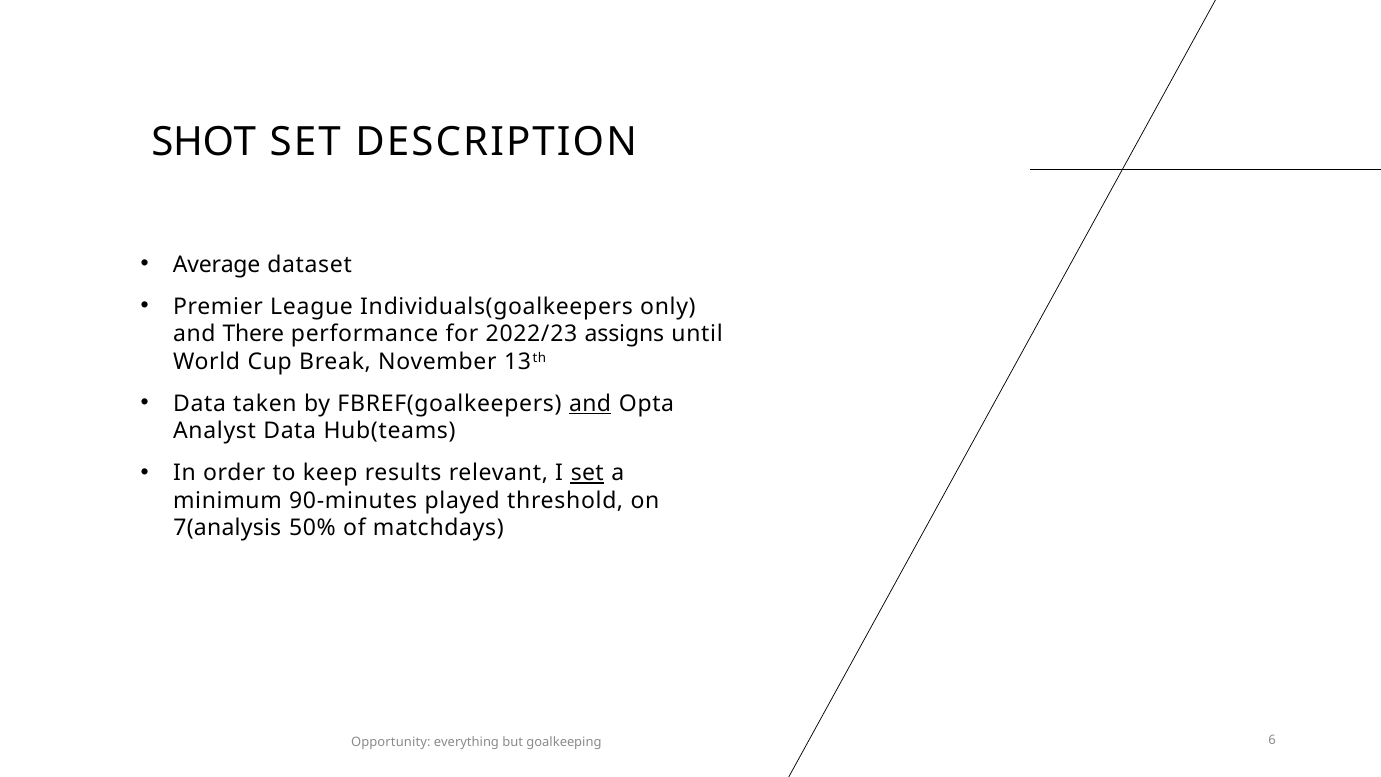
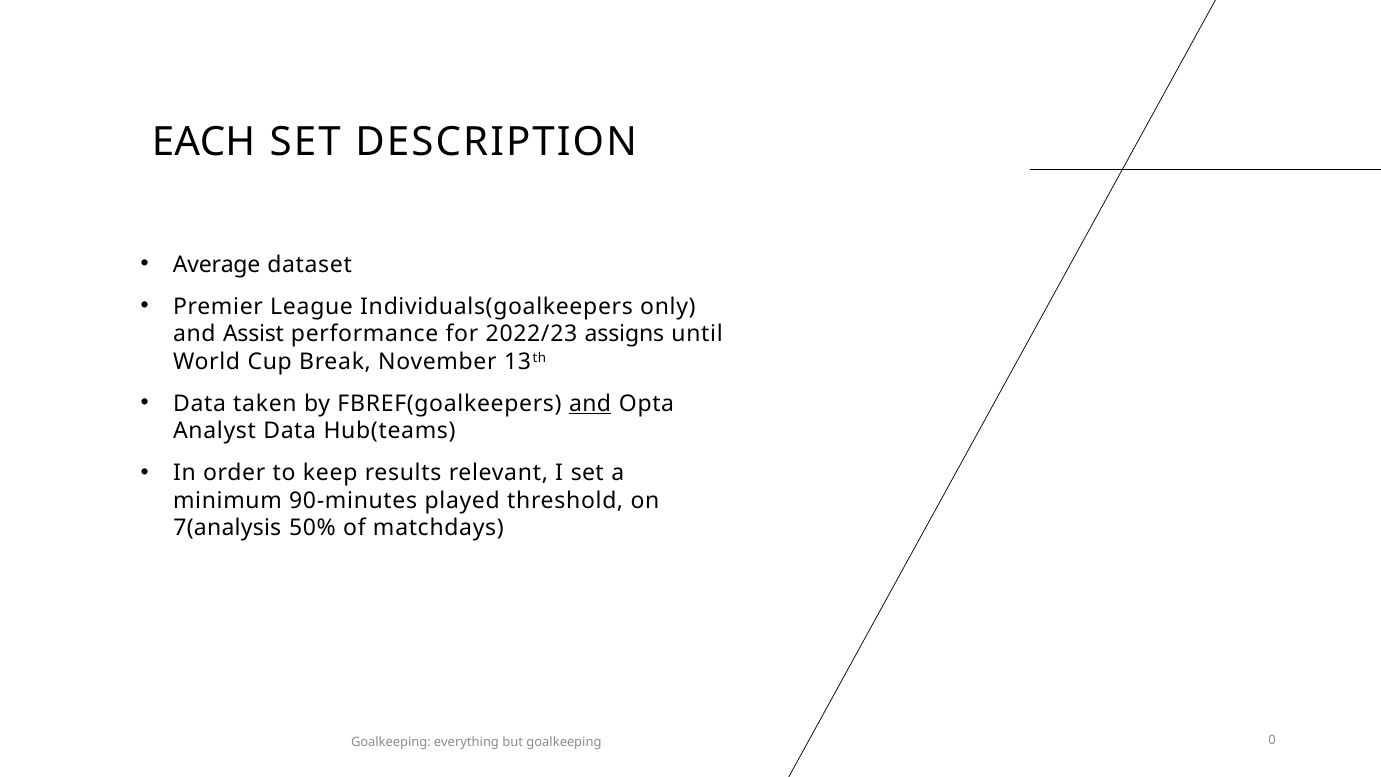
SHOT: SHOT -> EACH (204, 142)
There: There -> Assist (253, 334)
set underline: present -> none (587, 473)
Opportunity: Opportunity -> Goalkeeping (391, 742)
6: 6 -> 0 (1272, 741)
